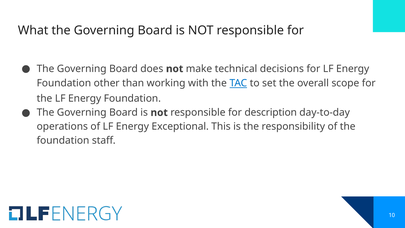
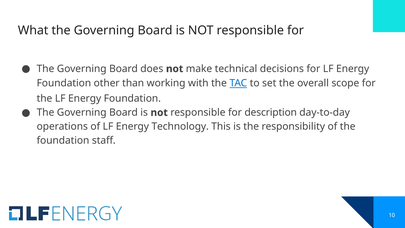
Exceptional: Exceptional -> Technology (180, 126)
